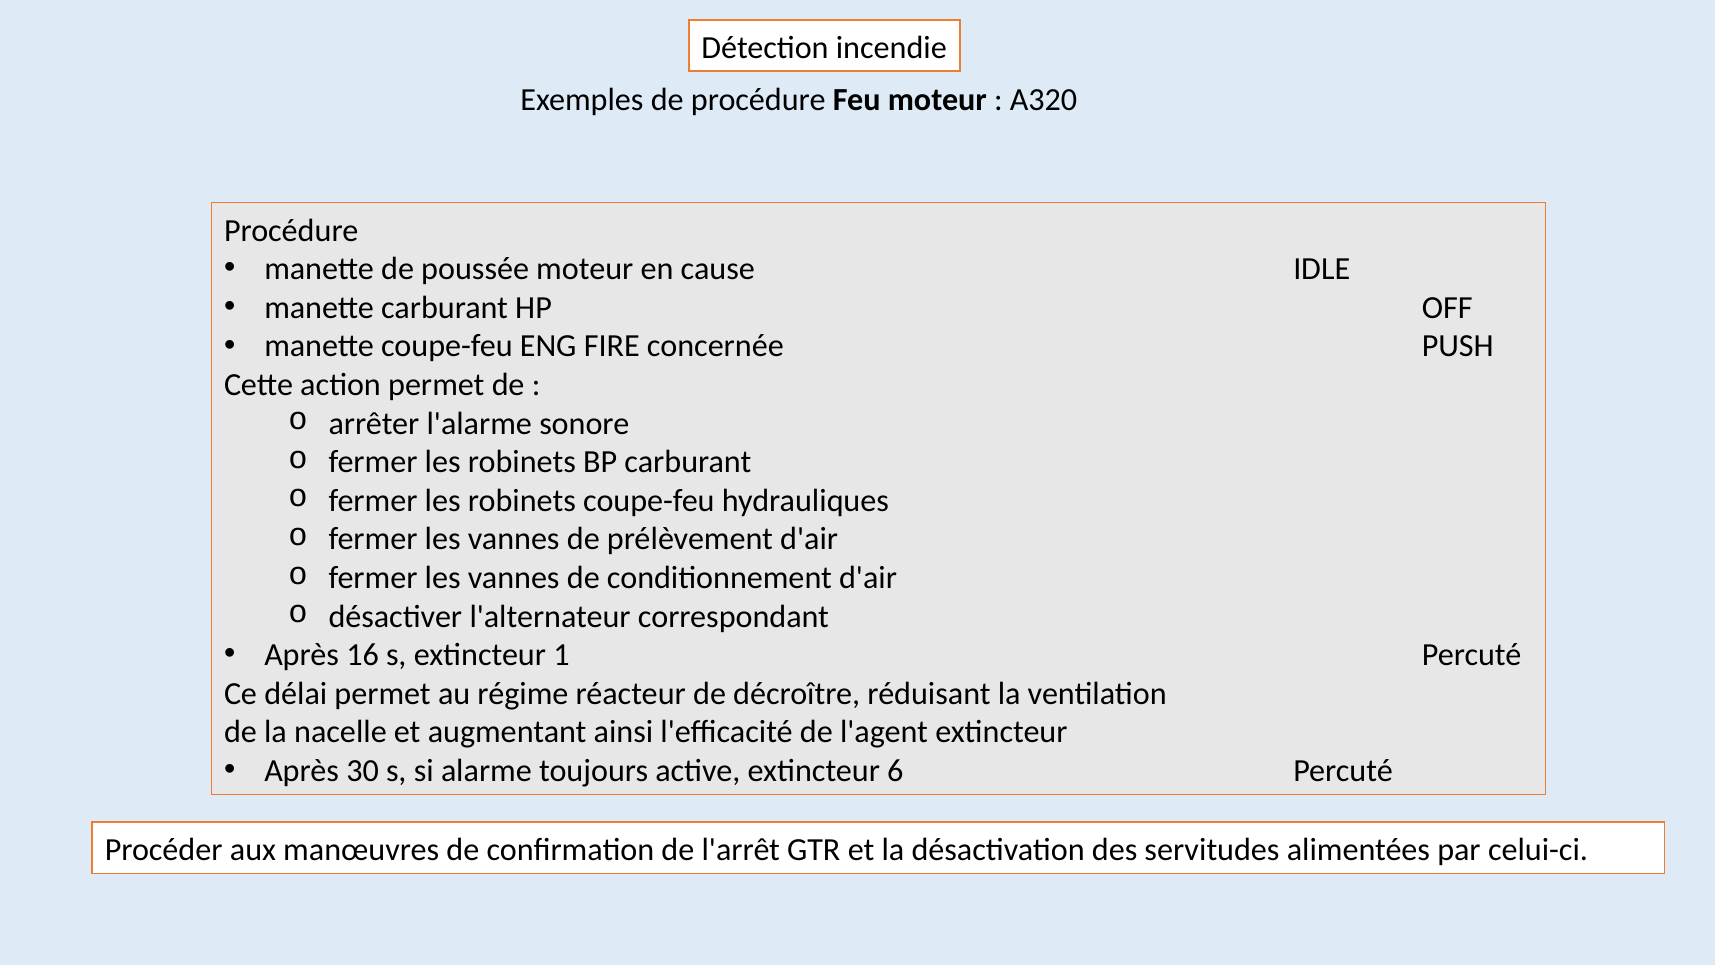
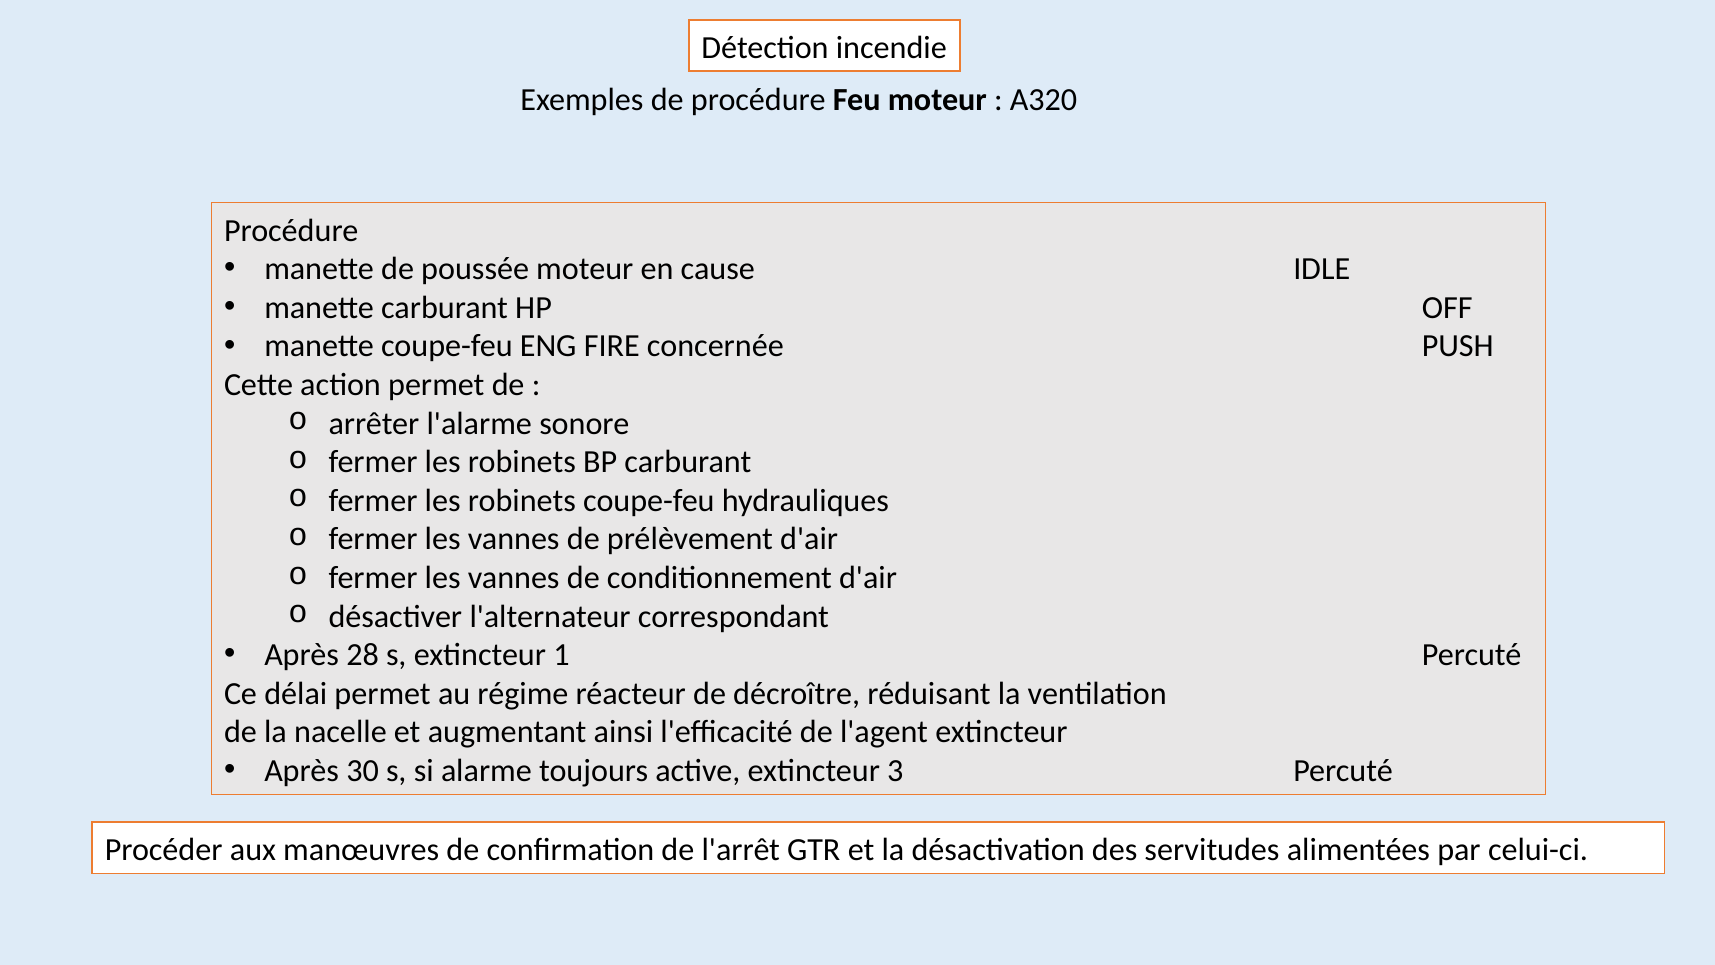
16: 16 -> 28 (363, 655)
6: 6 -> 3 (895, 771)
